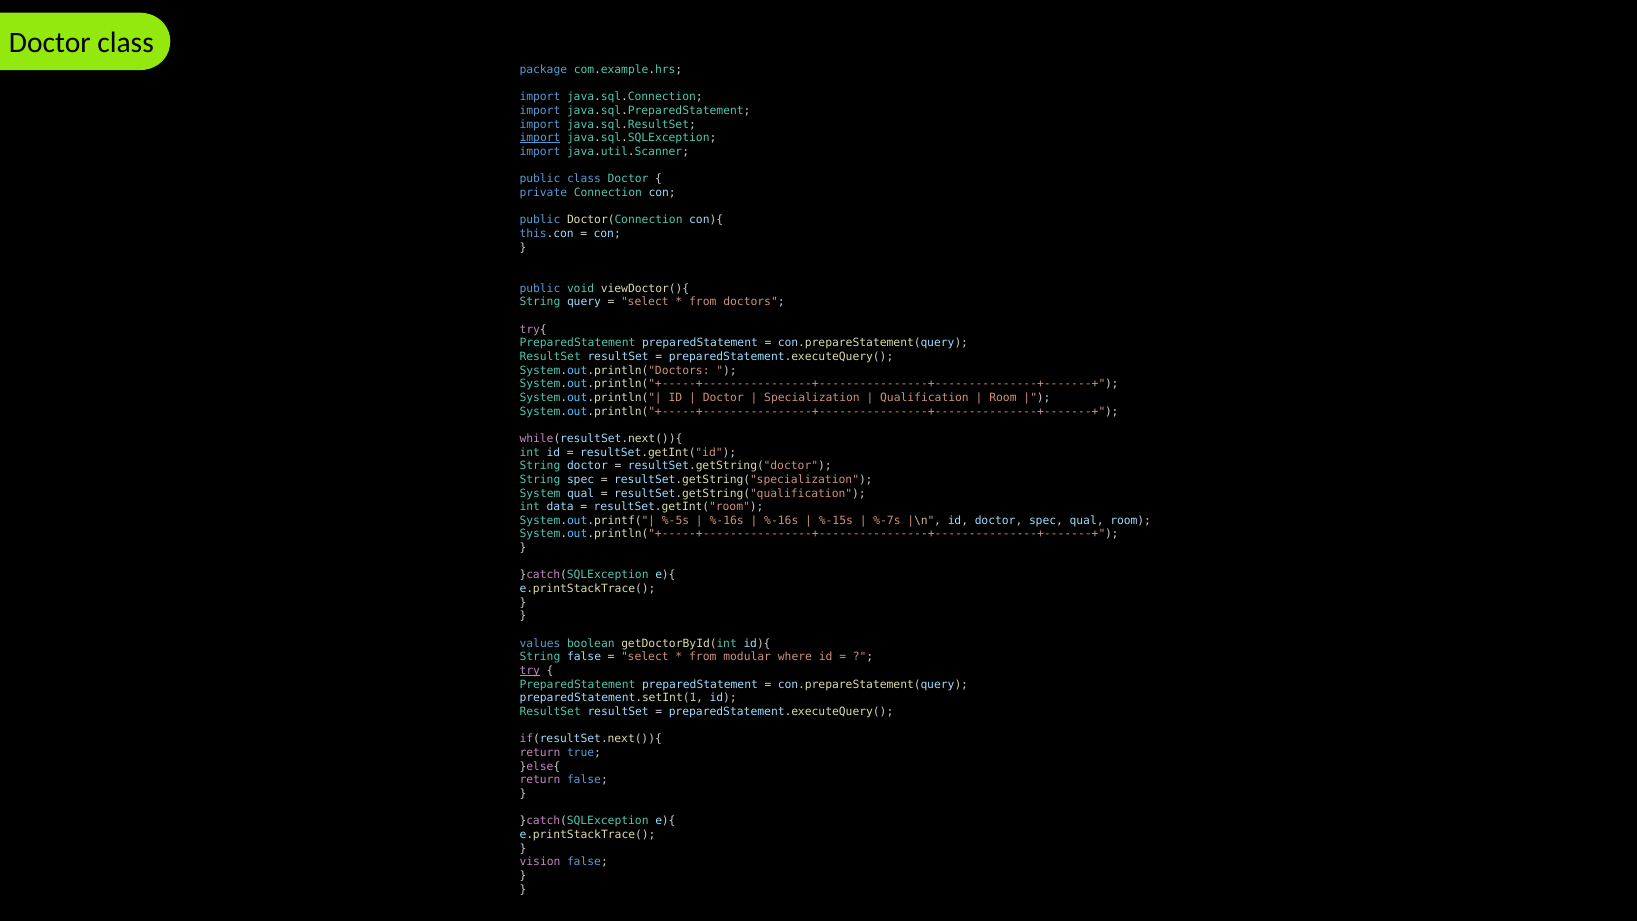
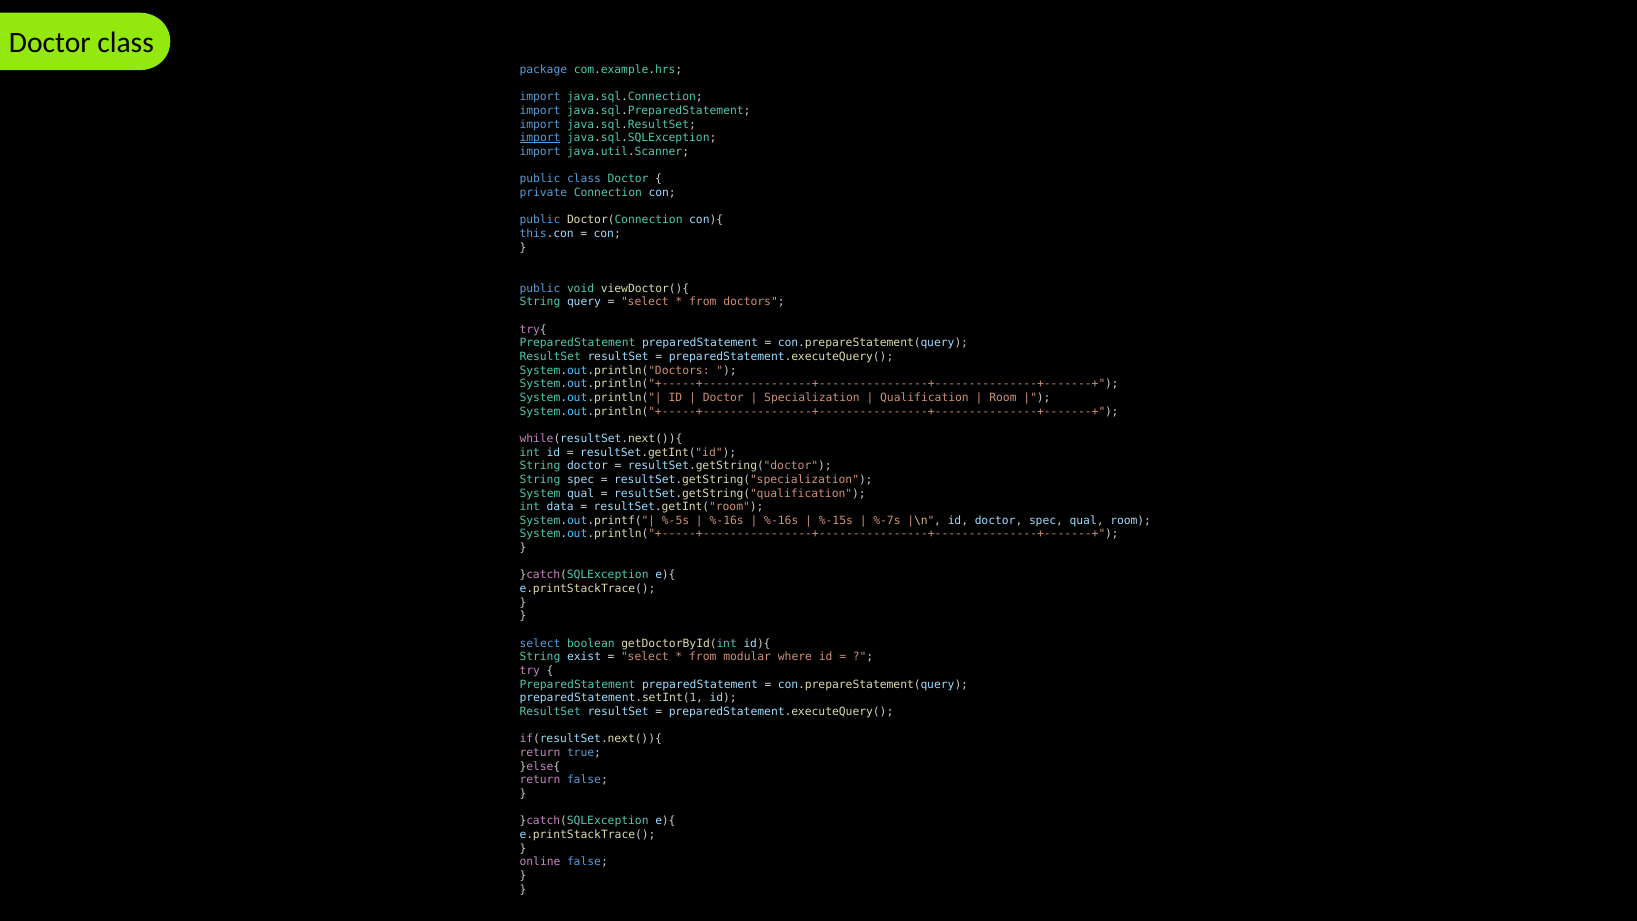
values: values -> select (540, 643)
String false: false -> exist (584, 657)
try underline: present -> none (530, 671)
vision: vision -> online (540, 862)
